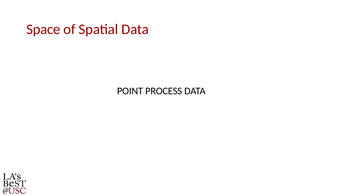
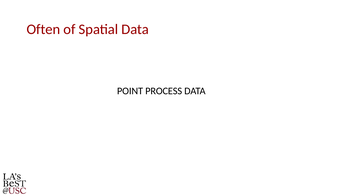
Space: Space -> Often (43, 29)
